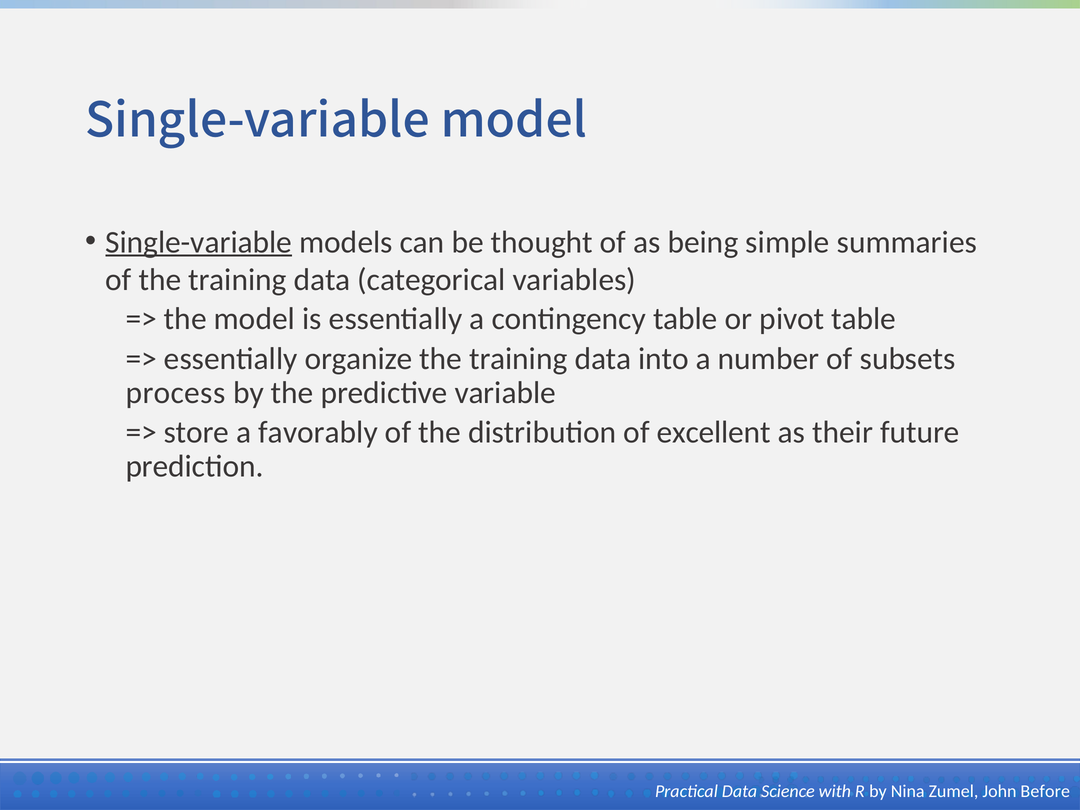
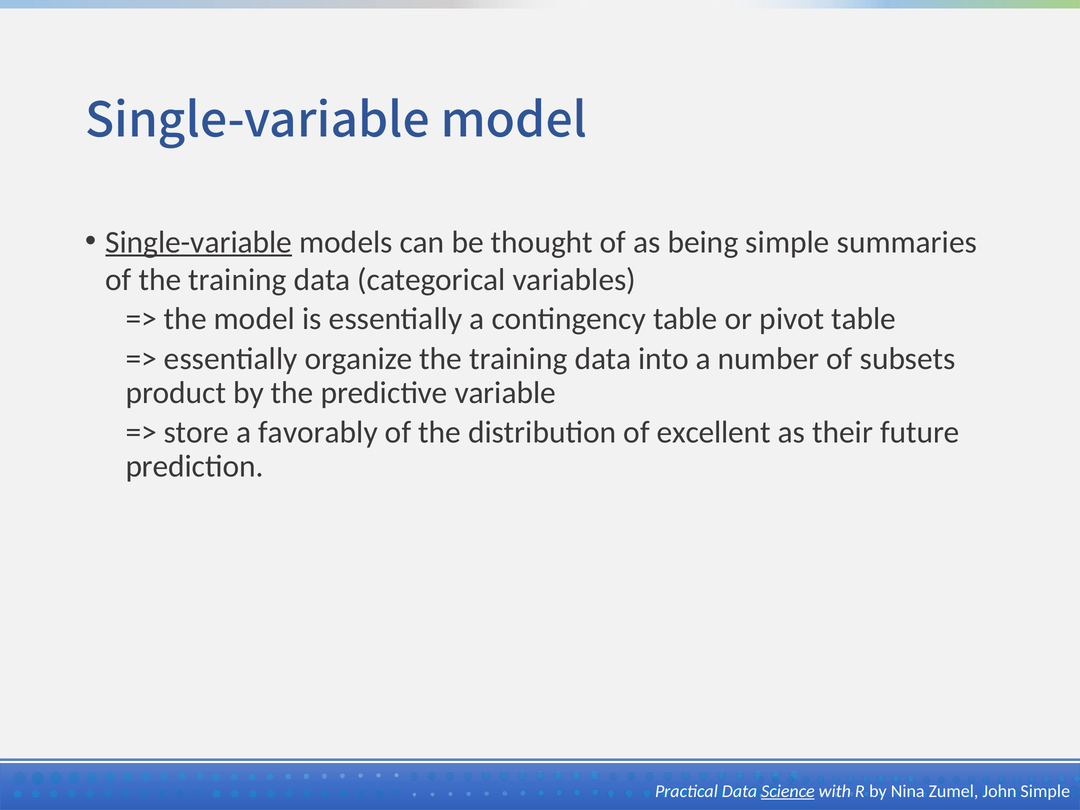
process: process -> product (176, 393)
Science underline: none -> present (788, 791)
John Before: Before -> Simple (1045, 791)
